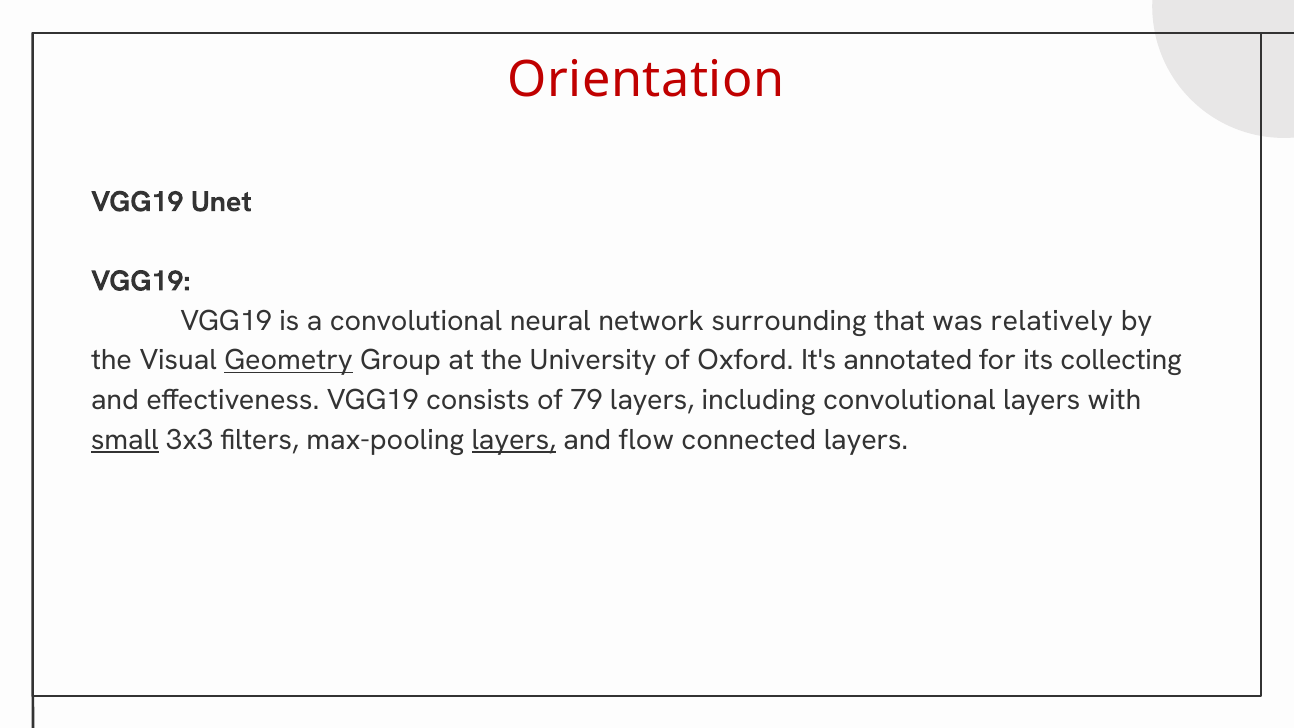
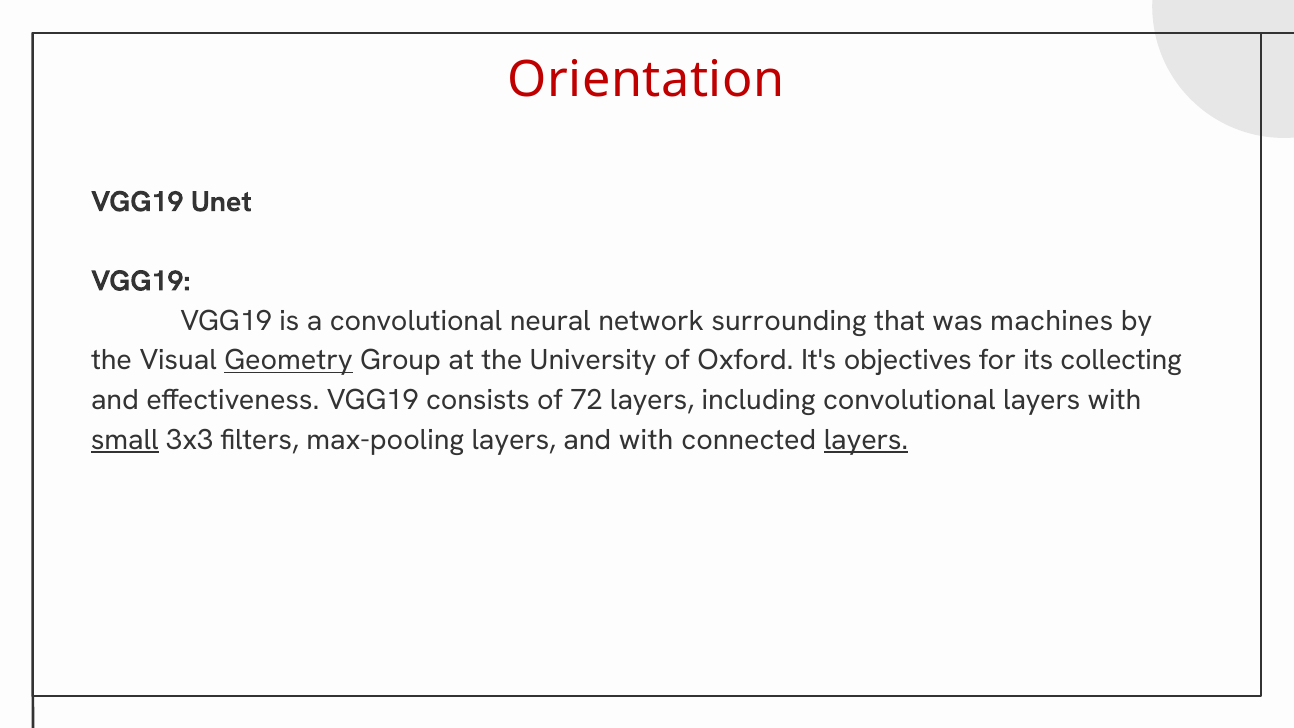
relatively: relatively -> machines (1052, 321)
annotated: annotated -> objectives (908, 360)
79: 79 -> 72 (587, 400)
layers underline: present -> none (514, 439)
and flow: flow -> with (646, 439)
layers underline: none -> present (866, 439)
